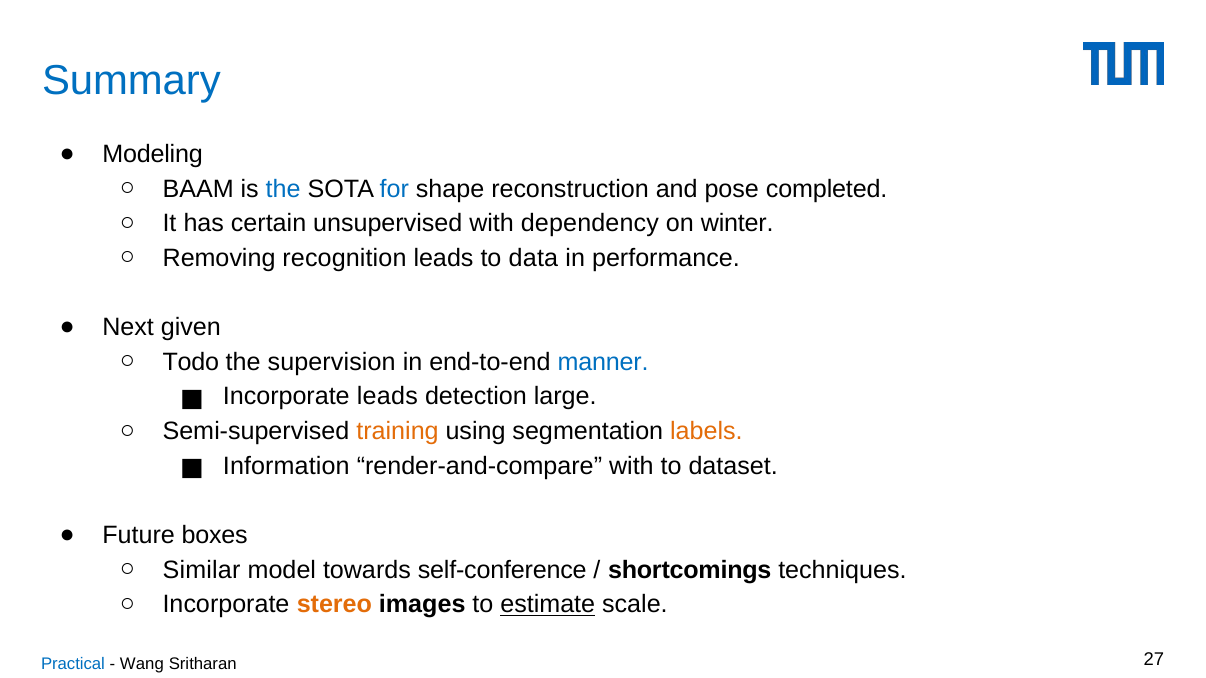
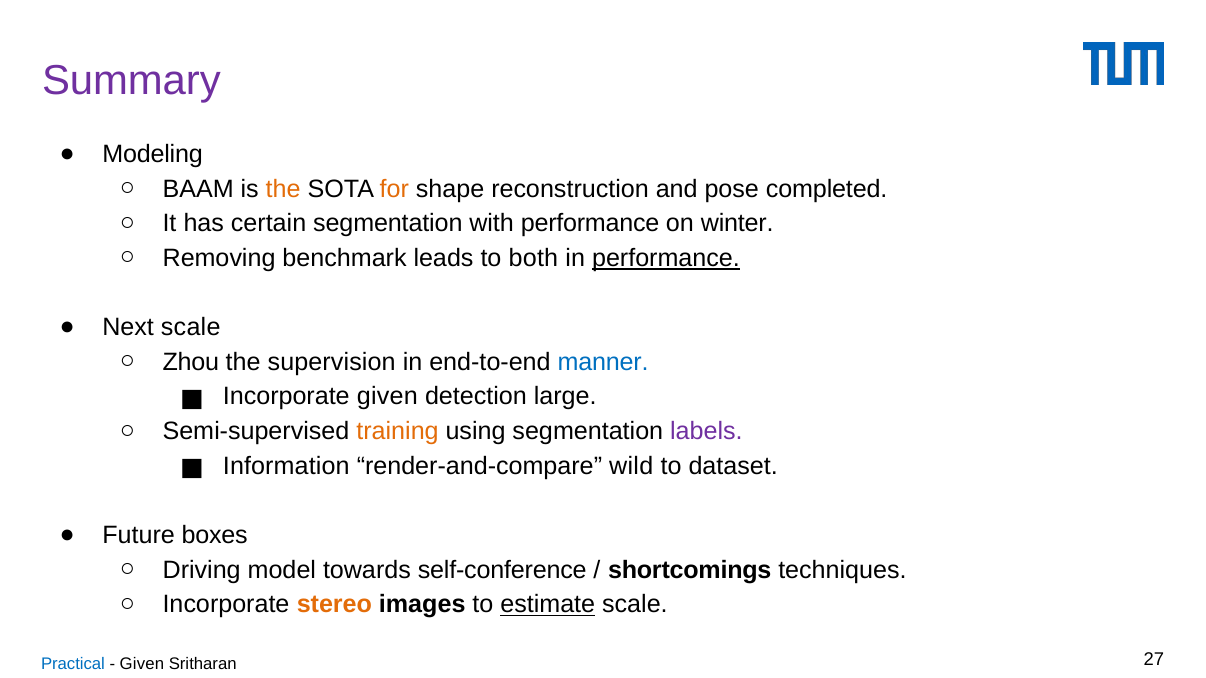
Summary colour: blue -> purple (131, 81)
the colour: blue -> orange (283, 189)
for colour: blue -> orange (394, 189)
certain unsupervised: unsupervised -> segmentation (388, 224)
with dependency: dependency -> performance (590, 224)
recognition: recognition -> benchmark (345, 258)
data: data -> both (533, 258)
performance underline: none -> present (666, 258)
Next given: given -> scale (191, 328)
Todo: Todo -> Zhou (191, 362)
Incorporate leads: leads -> given (387, 397)
labels colour: orange -> purple (706, 432)
render-and-compare with: with -> wild (631, 466)
Similar: Similar -> Driving (202, 570)
Wang: Wang -> Given (142, 665)
